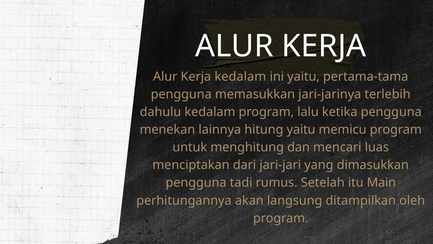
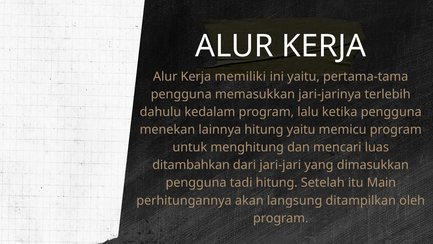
Kerja kedalam: kedalam -> memiliki (240, 76)
menciptakan: menciptakan -> ditambahkan (191, 165)
tadi rumus: rumus -> hitung (277, 182)
